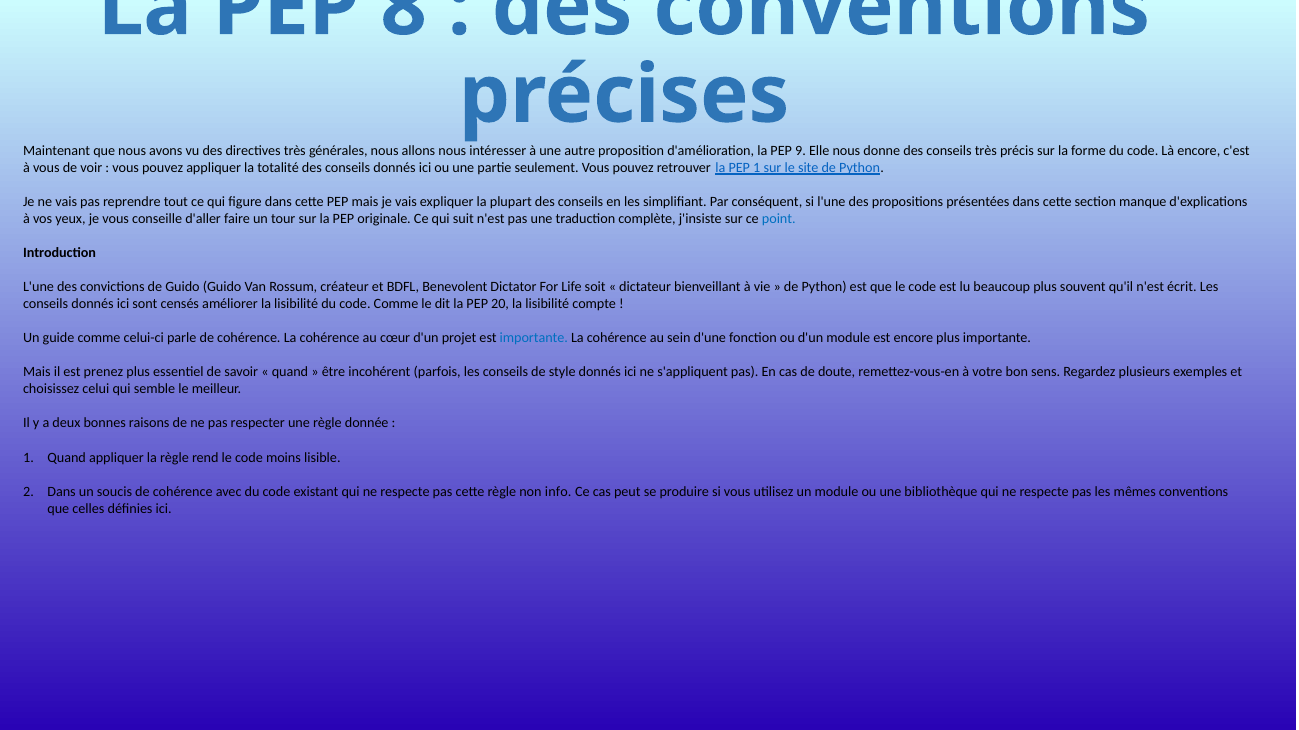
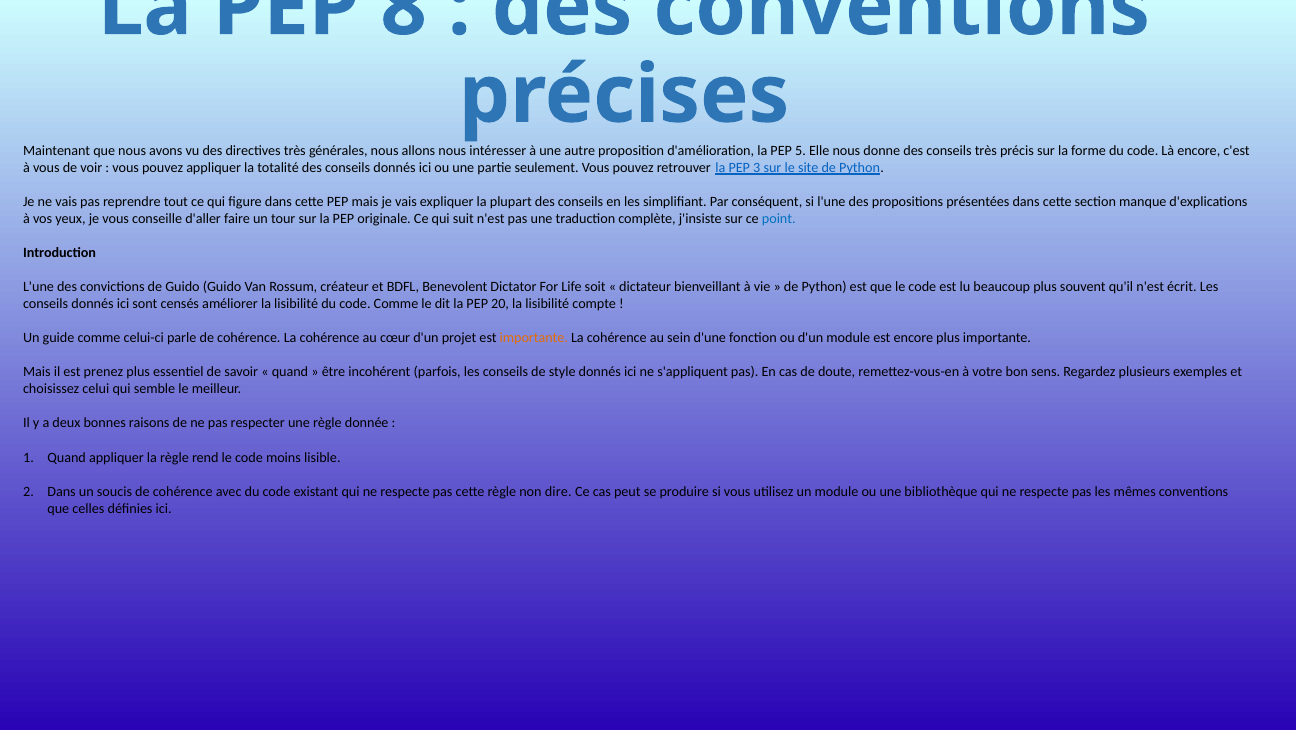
9: 9 -> 5 (801, 151)
PEP 1: 1 -> 3 (757, 168)
importante colour: blue -> orange (534, 339)
info: info -> dire (558, 492)
